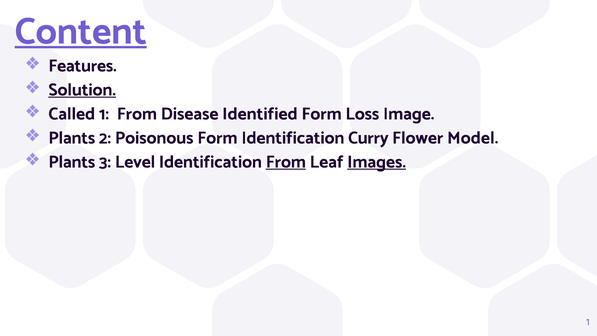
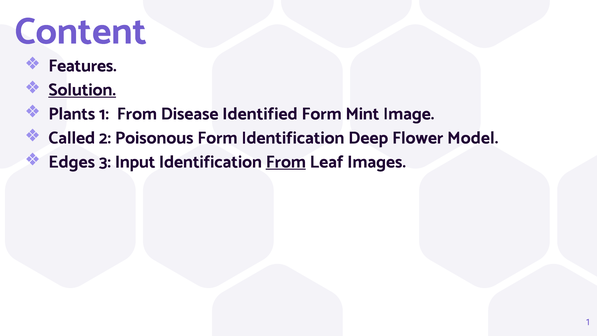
Content underline: present -> none (81, 31)
Called: Called -> Plants (72, 114)
Loss: Loss -> Mint (362, 114)
Plants: Plants -> Called (72, 138)
Curry: Curry -> Deep (368, 138)
Plants: Plants -> Edges (72, 162)
Level: Level -> Input (135, 162)
Images underline: present -> none (377, 162)
